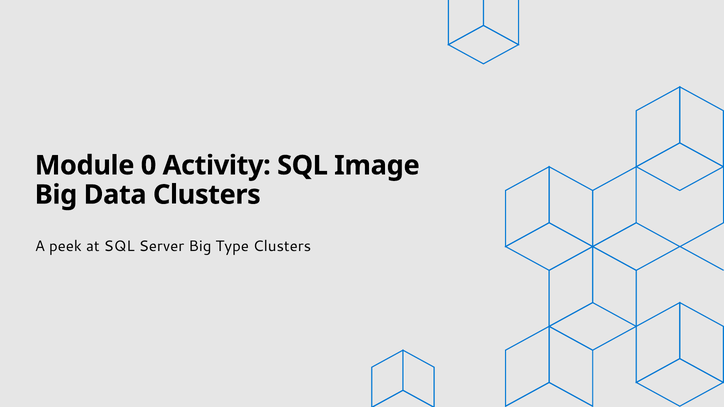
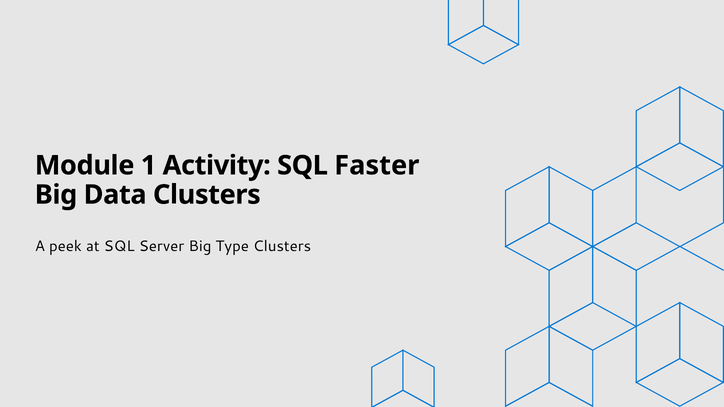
0: 0 -> 1 (149, 166)
Image: Image -> Faster (377, 166)
